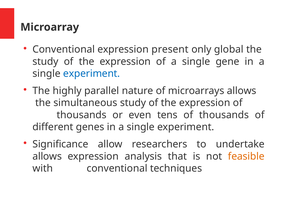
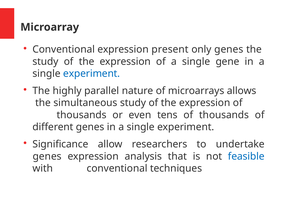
only global: global -> genes (229, 49)
allows: allows -> genes (47, 156)
feasible colour: orange -> blue (246, 156)
